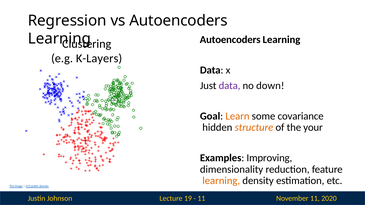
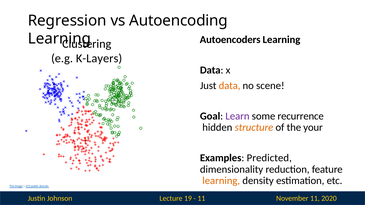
vs Autoencoders: Autoencoders -> Autoencoding (179, 21)
data colour: purple -> orange (230, 86)
down: down -> scene (270, 86)
Learn colour: orange -> purple (237, 116)
covariance: covariance -> recurrence (301, 116)
Improving: Improving -> Predicted (269, 158)
